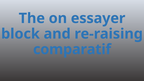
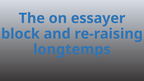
comparatif: comparatif -> longtemps (72, 49)
